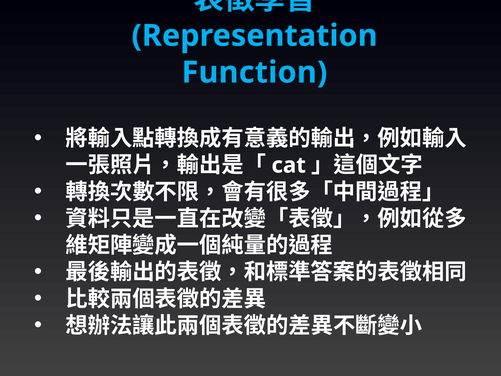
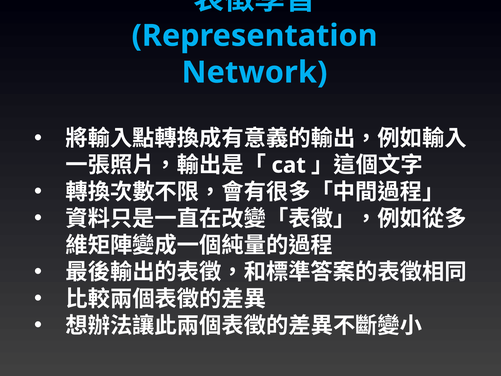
Function: Function -> Network (254, 72)
